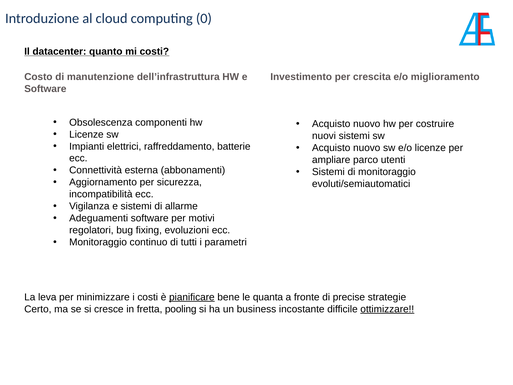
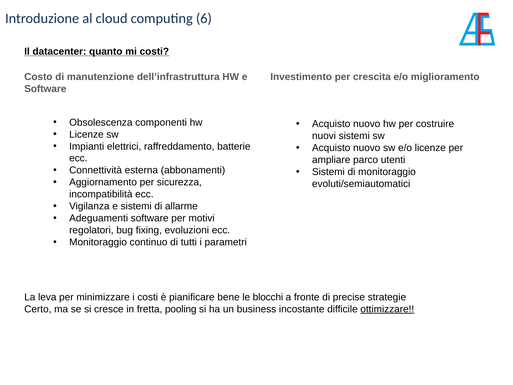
0: 0 -> 6 (204, 18)
pianificare underline: present -> none (192, 297)
quanta: quanta -> blocchi (268, 297)
